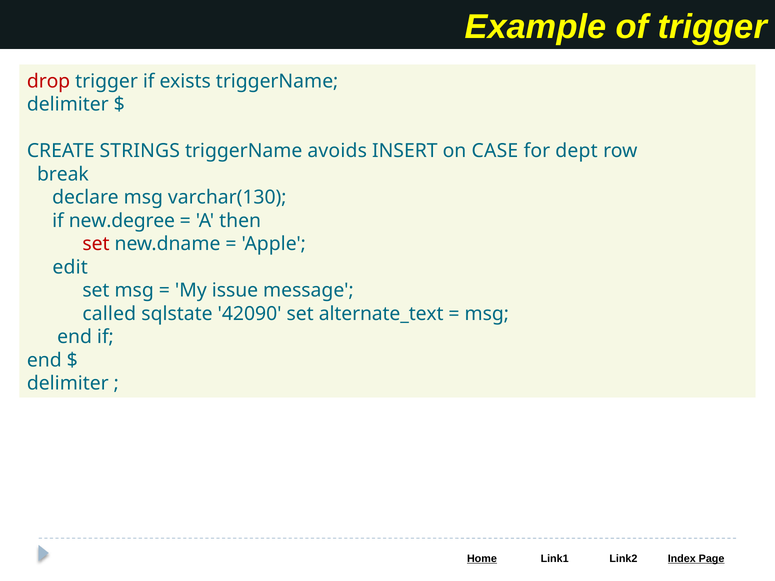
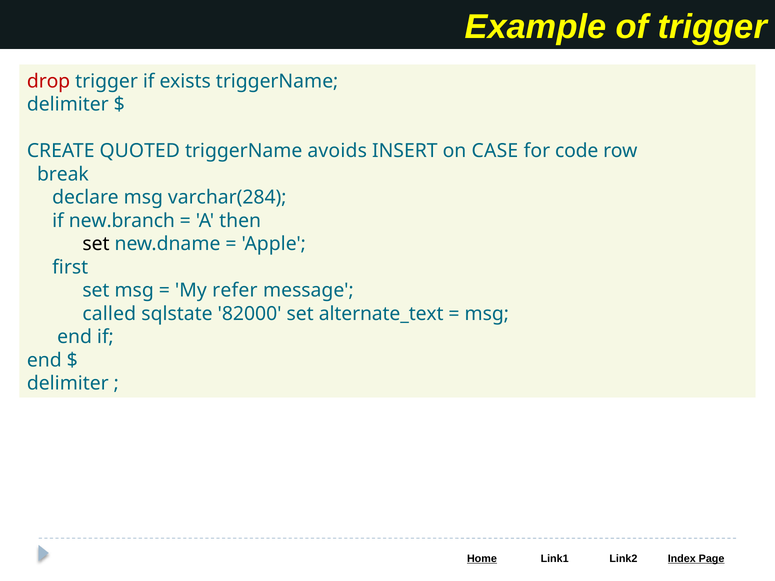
STRINGS: STRINGS -> QUOTED (140, 151)
dept: dept -> code (577, 151)
varchar(130: varchar(130 -> varchar(284 (227, 198)
new.degree: new.degree -> new.branch (122, 221)
set colour: red -> black (96, 244)
edit: edit -> first (70, 267)
issue: issue -> refer (235, 291)
42090: 42090 -> 82000 (250, 314)
